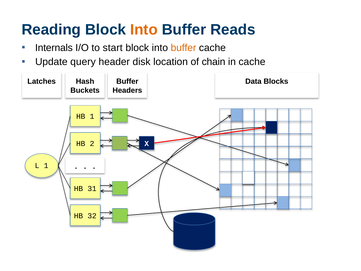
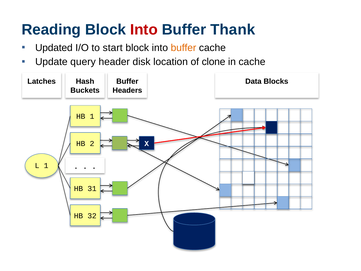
Into colour: orange -> red (144, 30)
Reads: Reads -> Thank (233, 30)
Internals: Internals -> Updated (54, 48)
chain: chain -> clone (214, 62)
